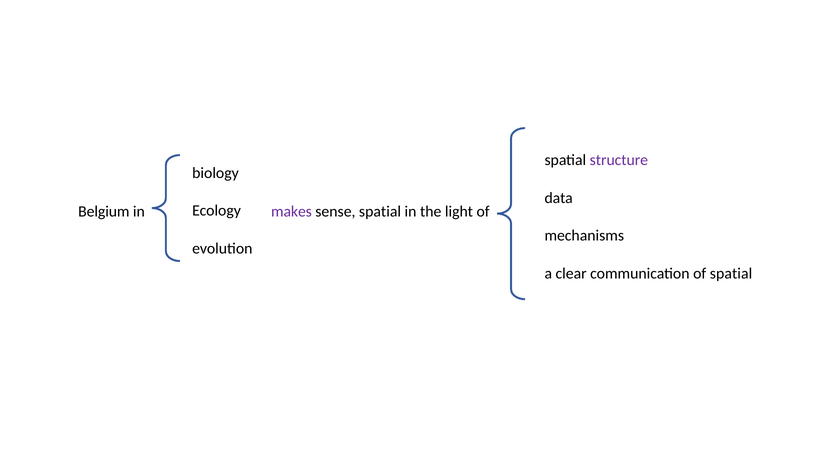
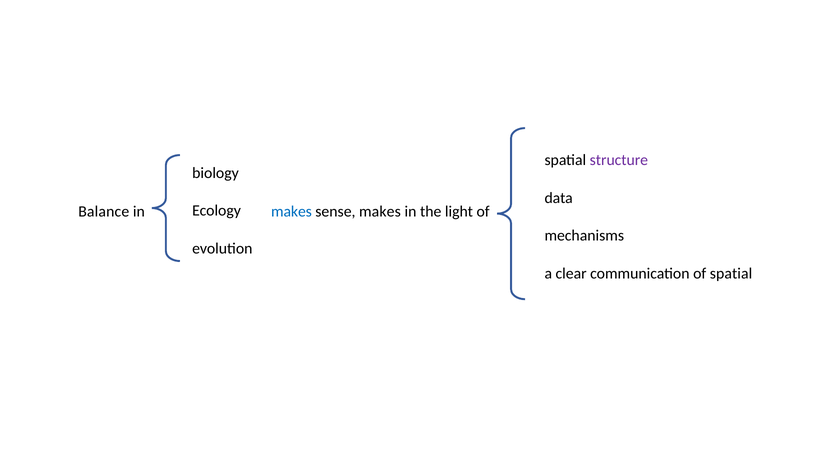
Belgium: Belgium -> Balance (104, 212)
makes colour: purple -> blue (291, 212)
sense spatial: spatial -> makes (380, 212)
